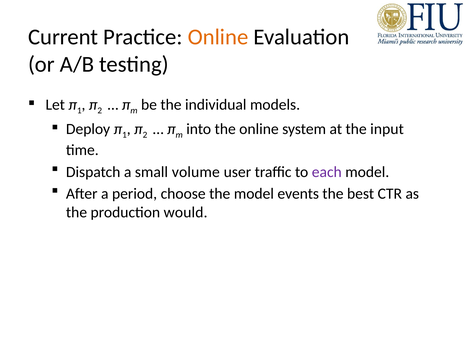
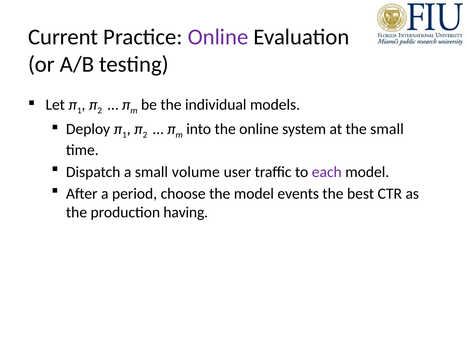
Online colour: orange -> purple (218, 37)
the input: input -> small (387, 129)
would: would -> having (186, 212)
